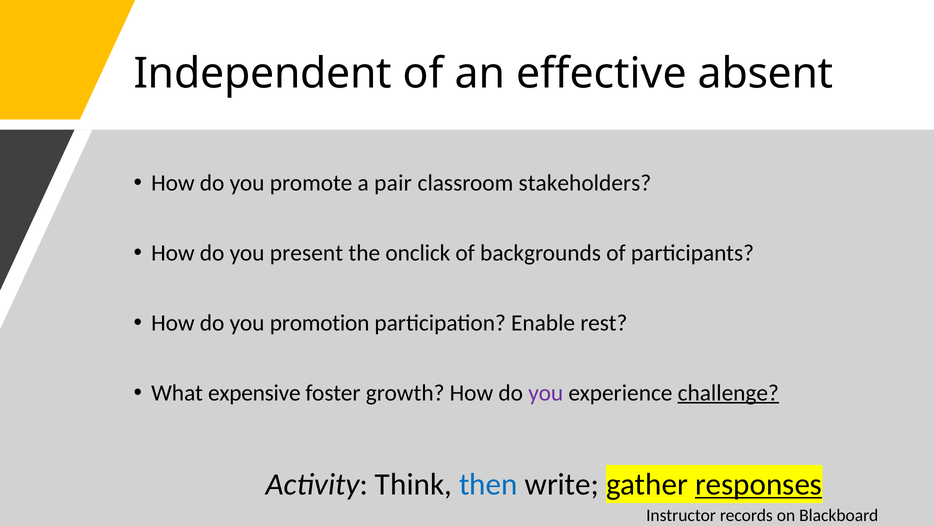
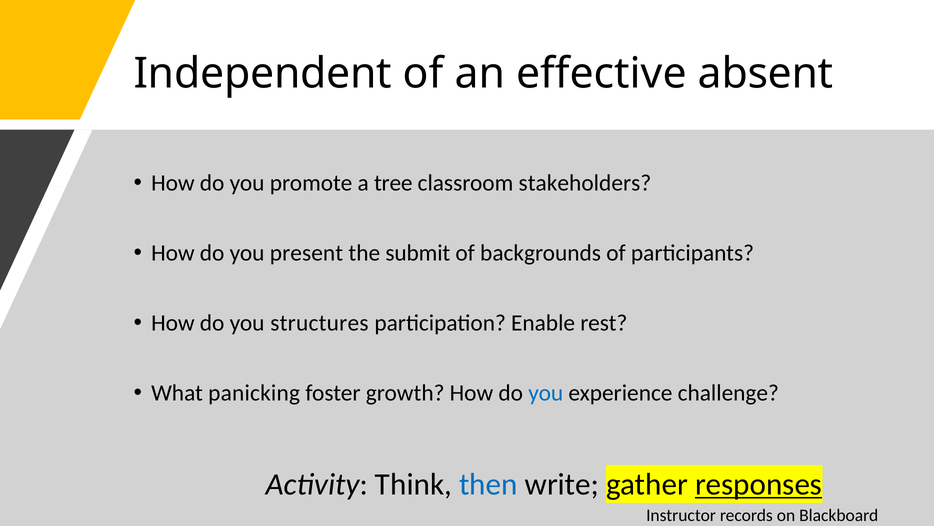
pair: pair -> tree (393, 183)
onclick: onclick -> submit (418, 253)
promotion: promotion -> structures (319, 322)
expensive: expensive -> panicking (254, 392)
you colour: purple -> blue (546, 392)
challenge underline: present -> none (728, 392)
